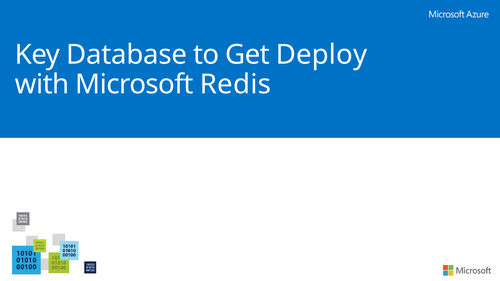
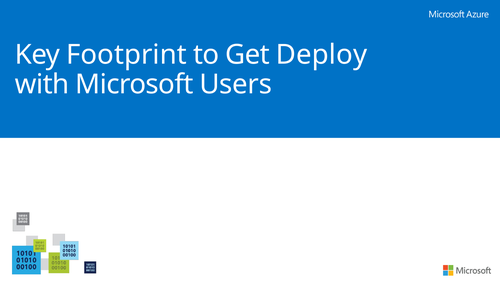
Database: Database -> Footprint (127, 55)
Redis: Redis -> Users (236, 85)
